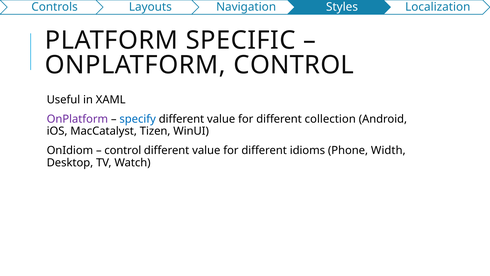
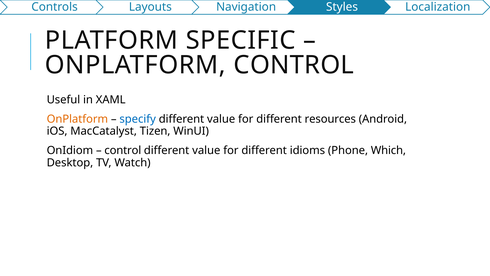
OnPlatform colour: purple -> orange (77, 119)
collection: collection -> resources (330, 119)
Width: Width -> Which (388, 150)
